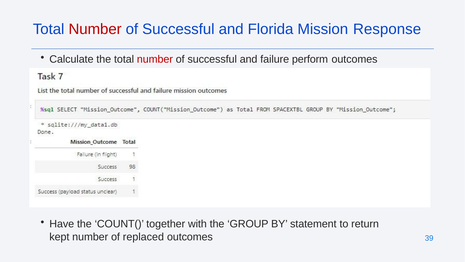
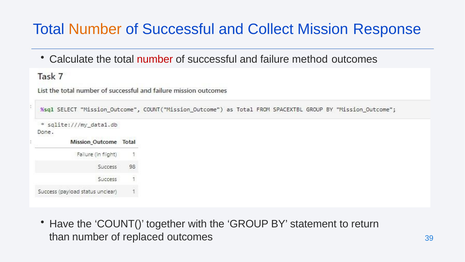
Number colour: red -> orange (95, 29)
Florida: Florida -> Collect (271, 29)
perform: perform -> method (310, 59)
kept: kept -> than (59, 236)
